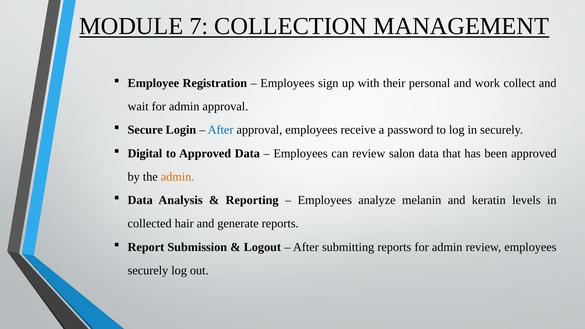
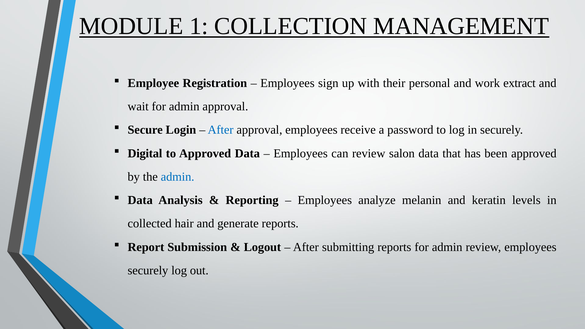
7: 7 -> 1 (199, 26)
collect: collect -> extract (520, 83)
admin colour: orange -> blue (178, 177)
